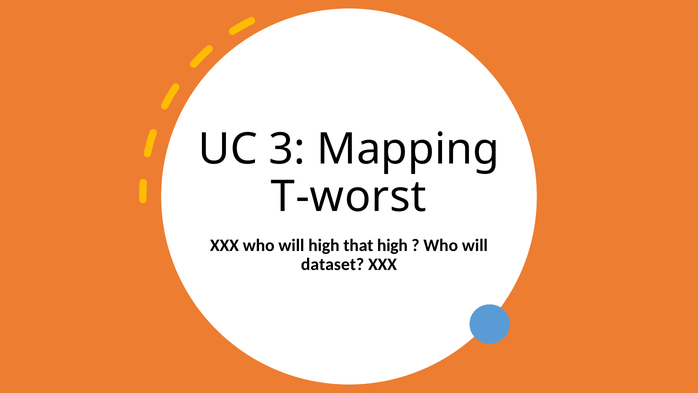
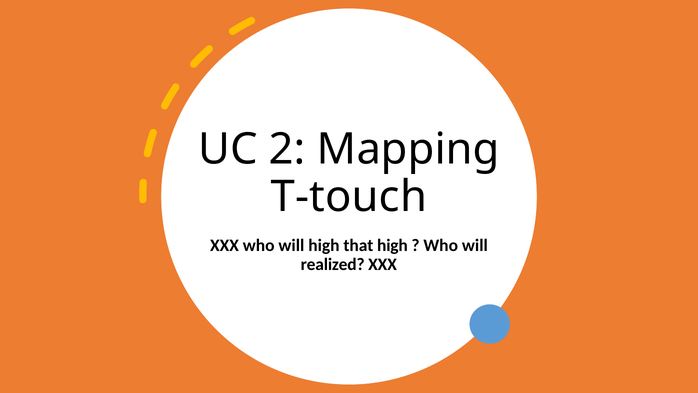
3: 3 -> 2 (287, 149)
T-worst: T-worst -> T-touch (349, 196)
dataset: dataset -> realized (333, 264)
